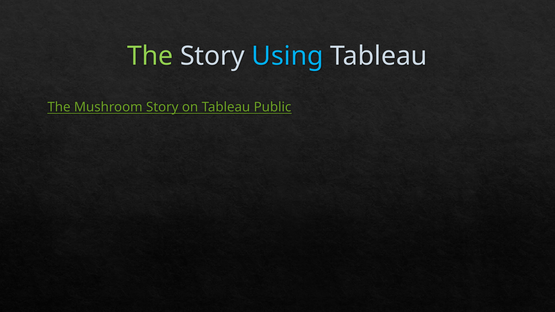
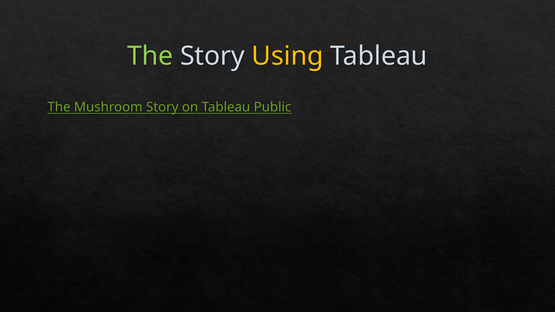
Using colour: light blue -> yellow (288, 56)
